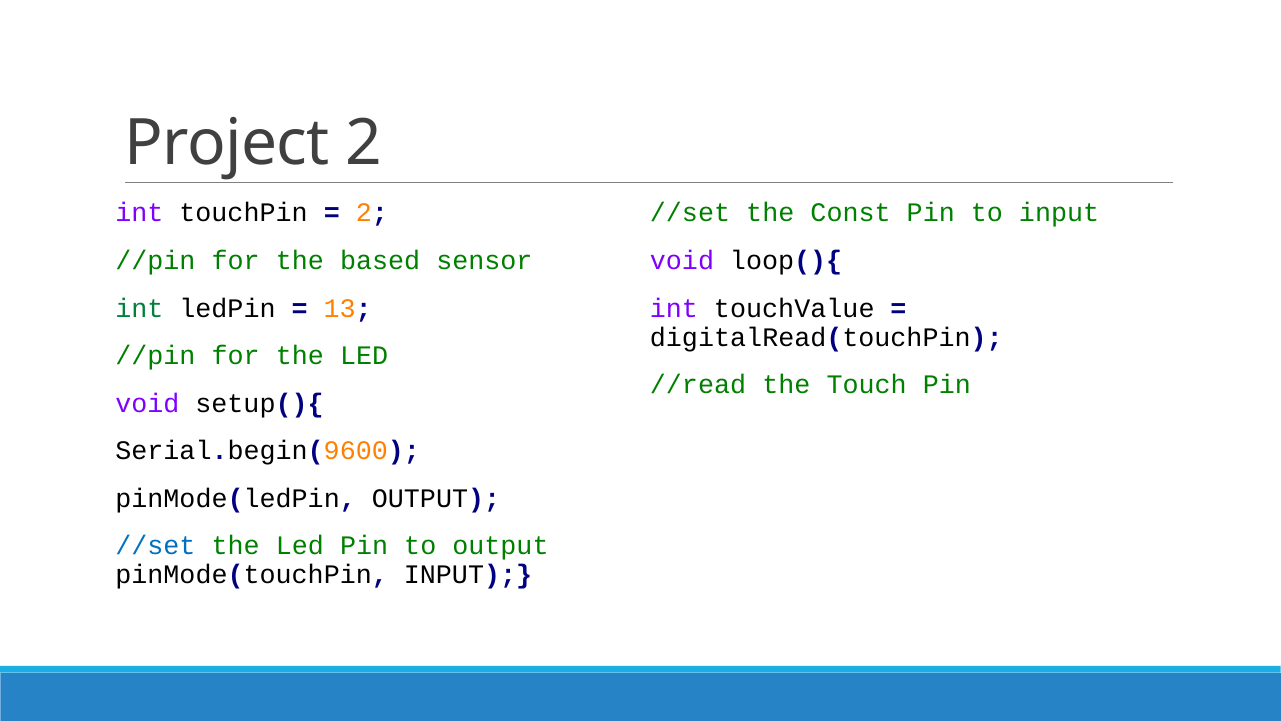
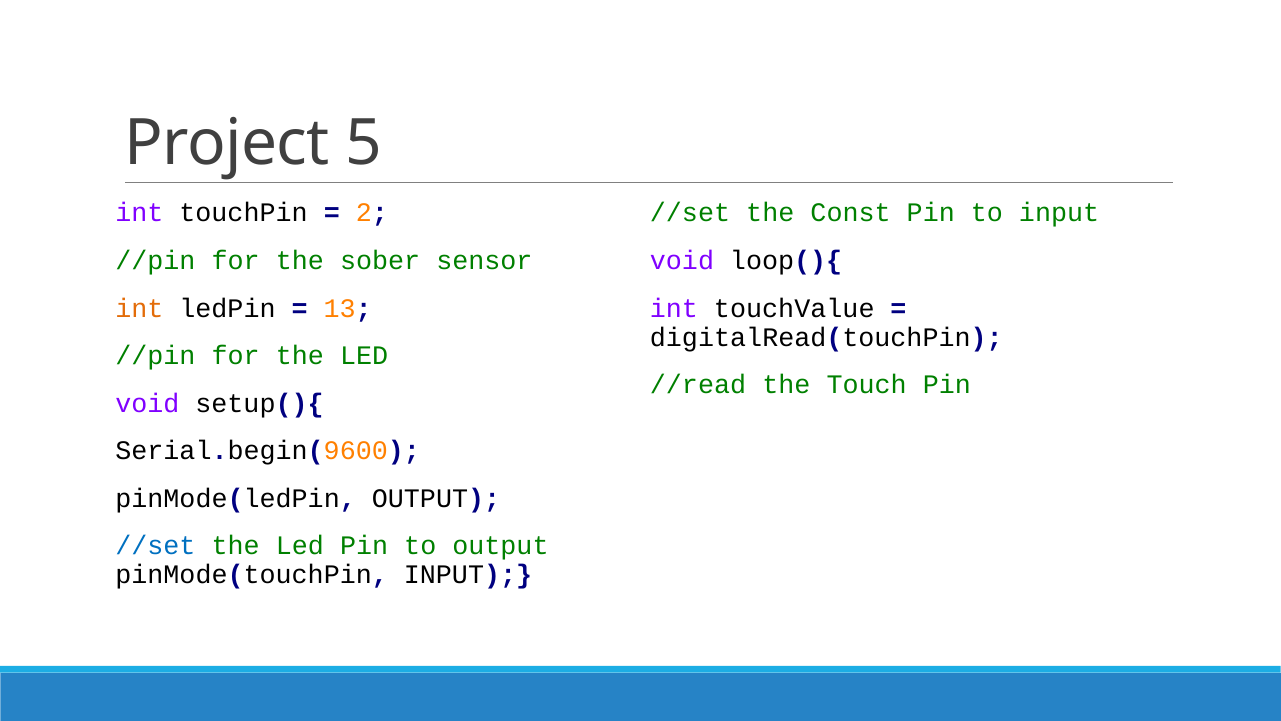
Project 2: 2 -> 5 (363, 144)
based: based -> sober (380, 261)
int colour: green -> orange (139, 308)
